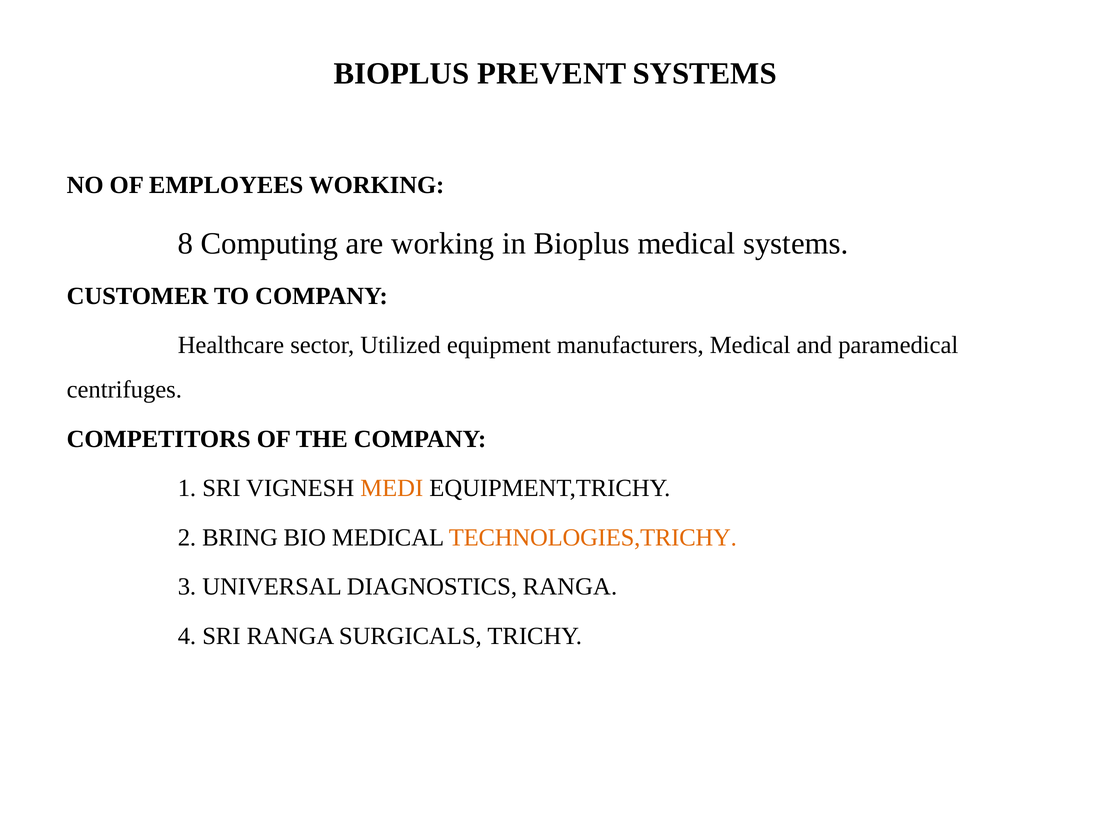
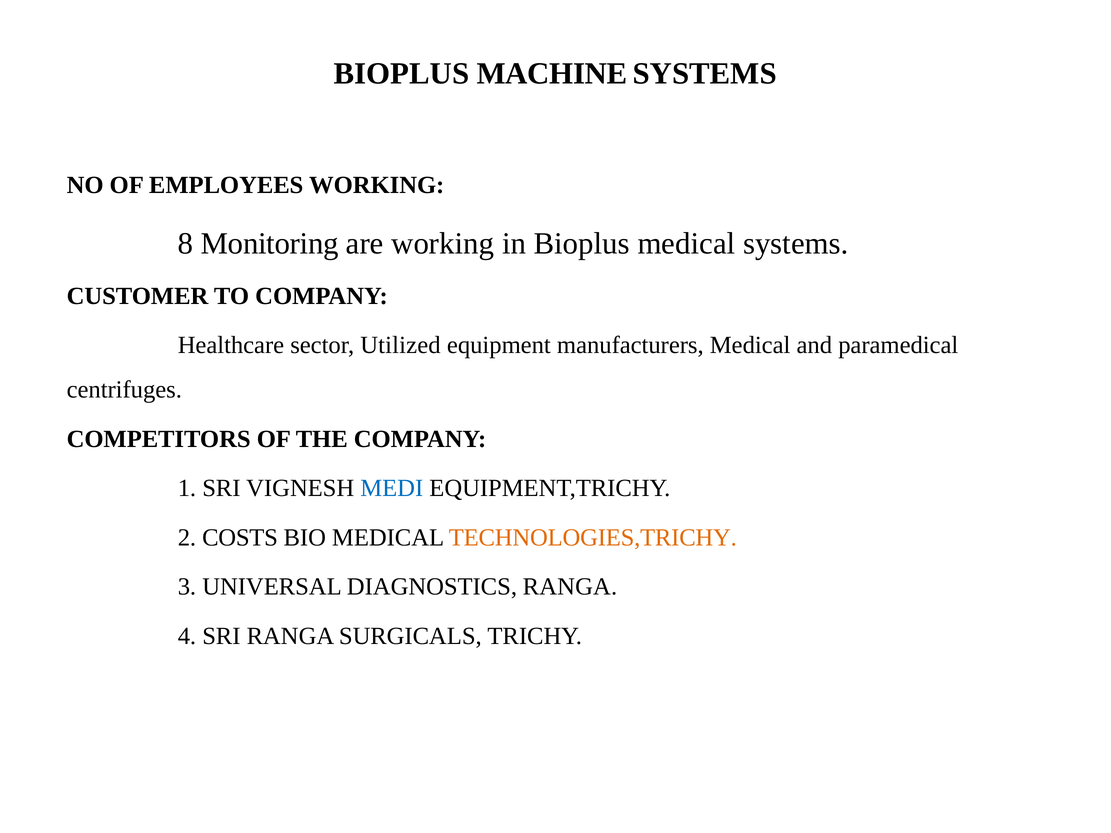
PREVENT: PREVENT -> MACHINE (552, 73)
Computing: Computing -> Monitoring (270, 244)
MEDI colour: orange -> blue (392, 488)
BRING: BRING -> COSTS (240, 538)
